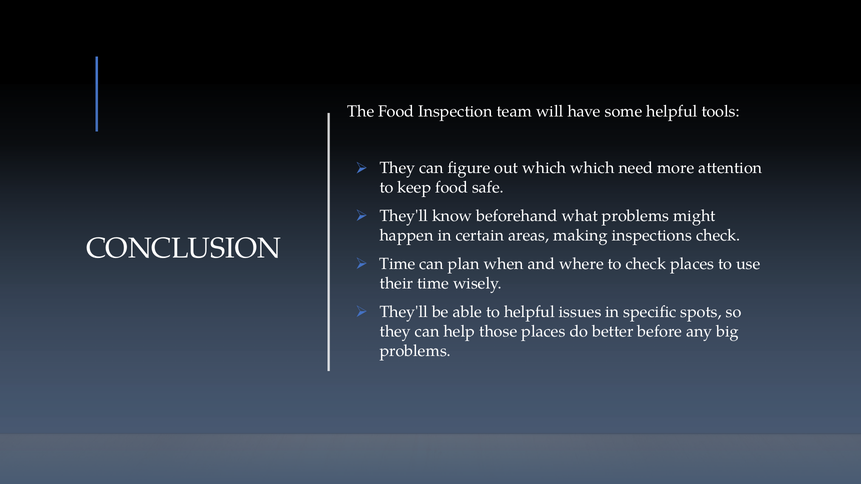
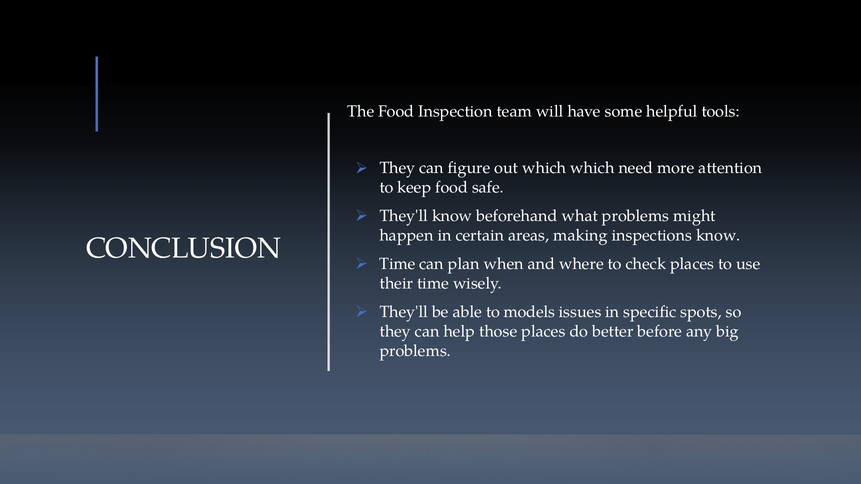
inspections check: check -> know (718, 236)
to helpful: helpful -> models (529, 312)
